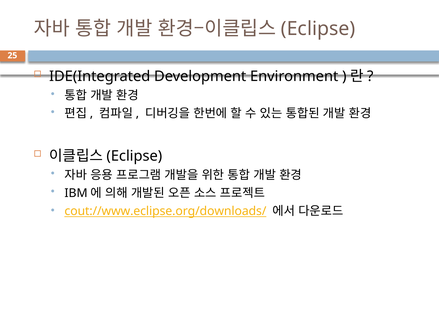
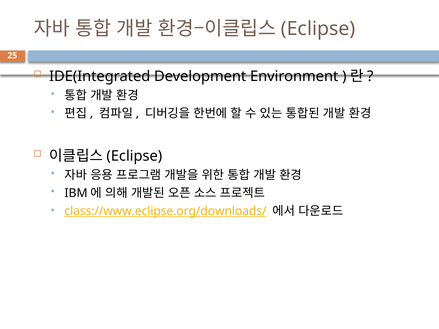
cout://www.eclipse.org/downloads/: cout://www.eclipse.org/downloads/ -> class://www.eclipse.org/downloads/ (165, 211)
